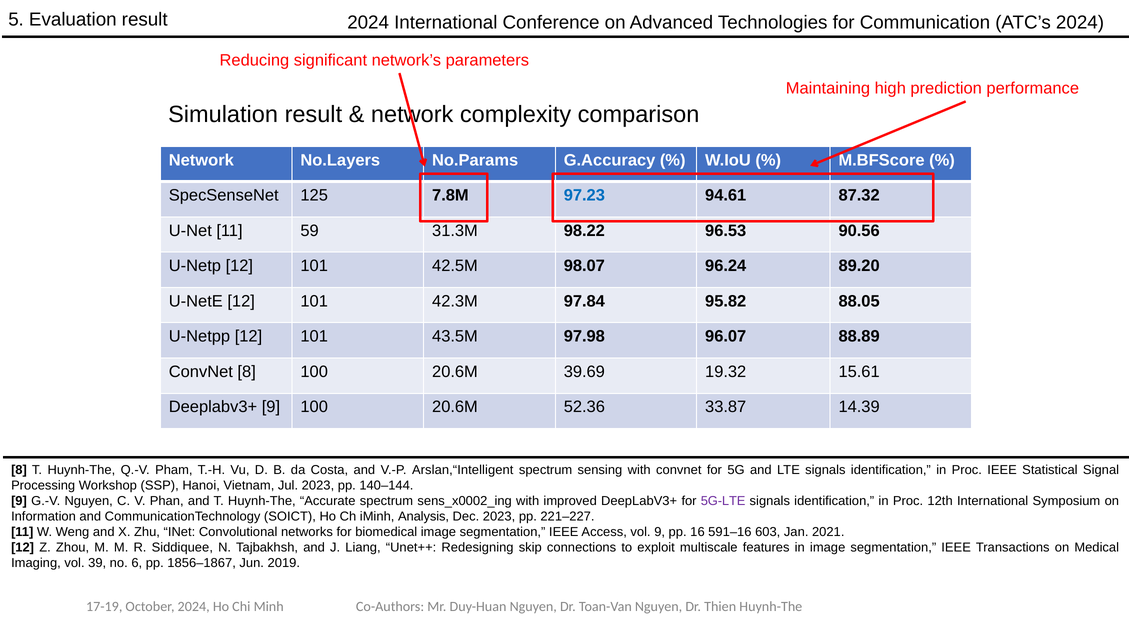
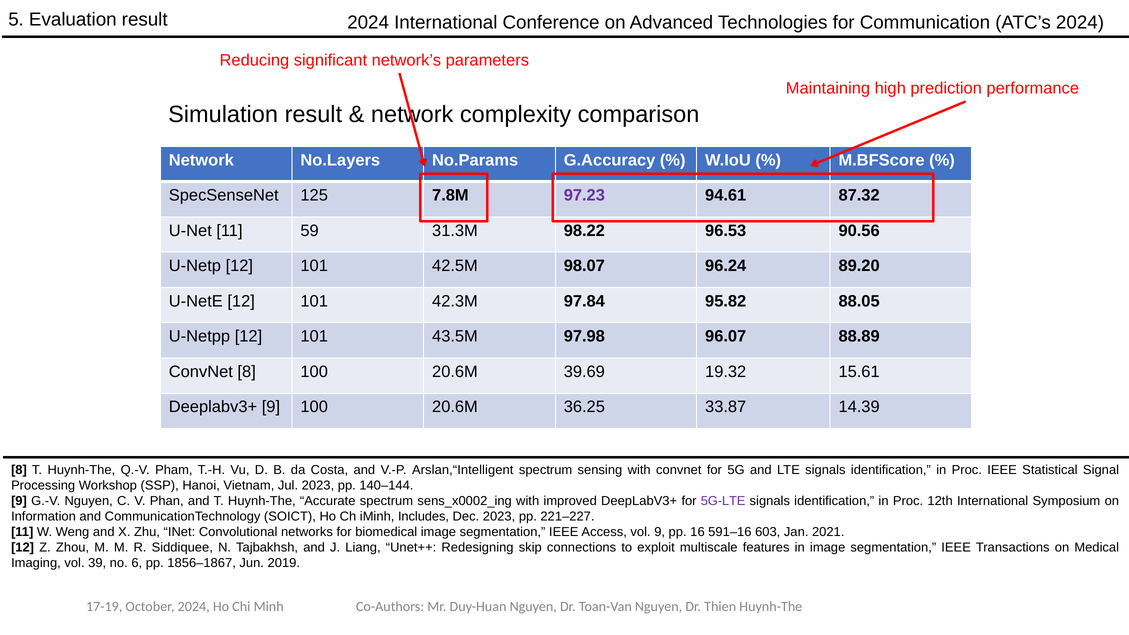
97.23 colour: blue -> purple (584, 195)
52.36: 52.36 -> 36.25 (584, 407)
Analysis: Analysis -> Includes (424, 517)
